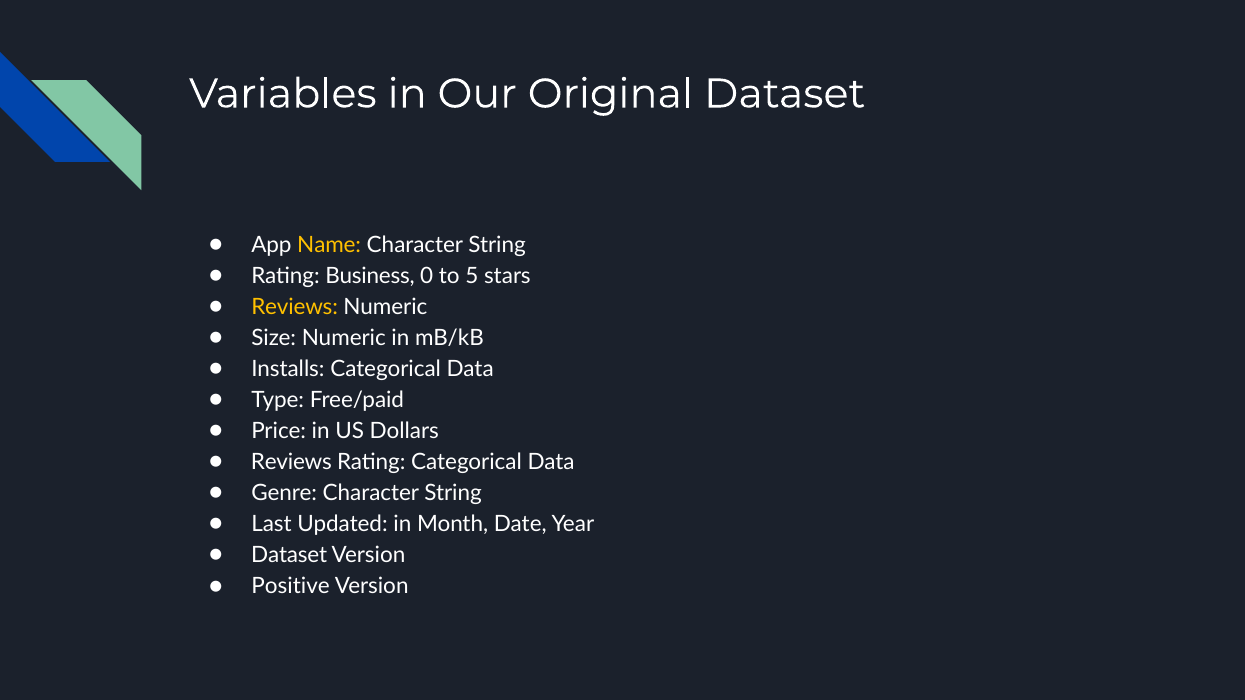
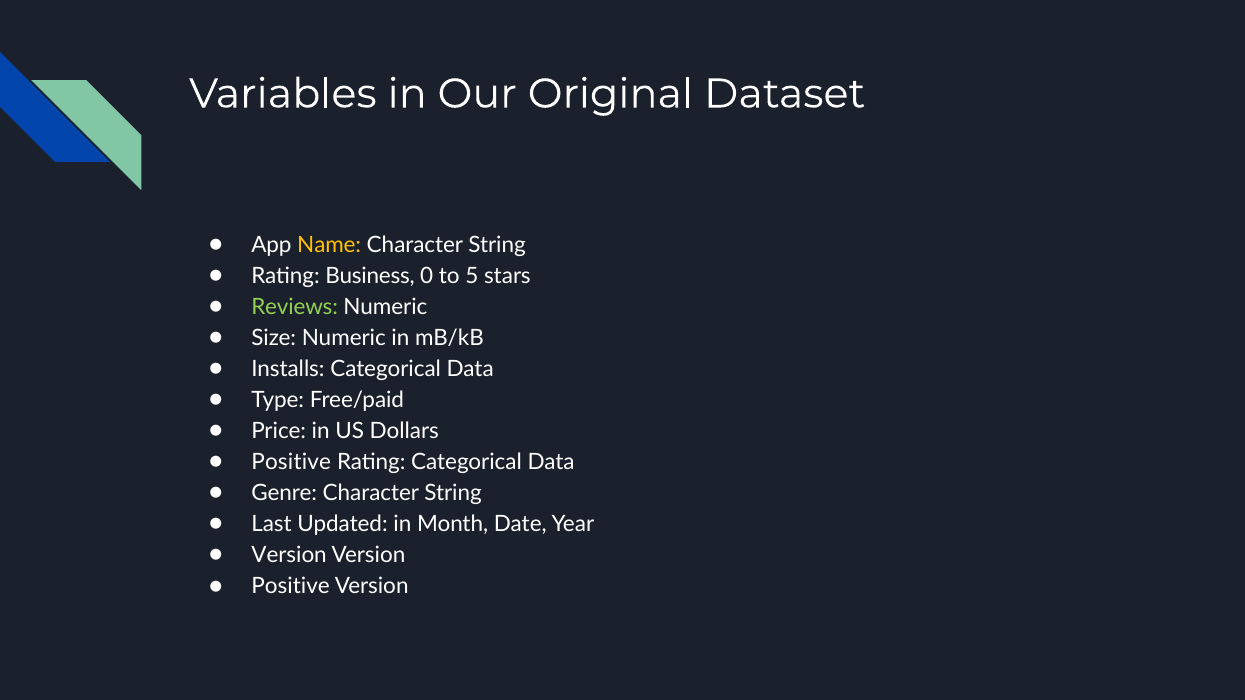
Reviews colour: yellow -> light green (295, 307)
Reviews: Reviews -> Positive (291, 462)
Dataset: Dataset -> Version (289, 555)
